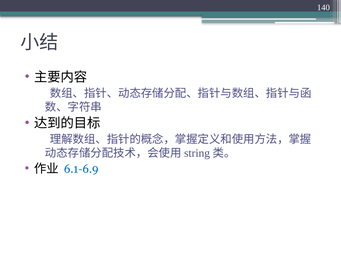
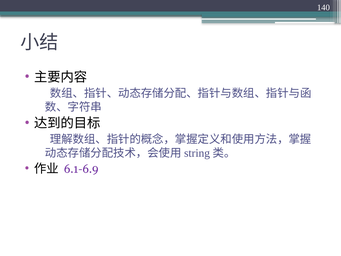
6.1-6.9 colour: blue -> purple (81, 169)
